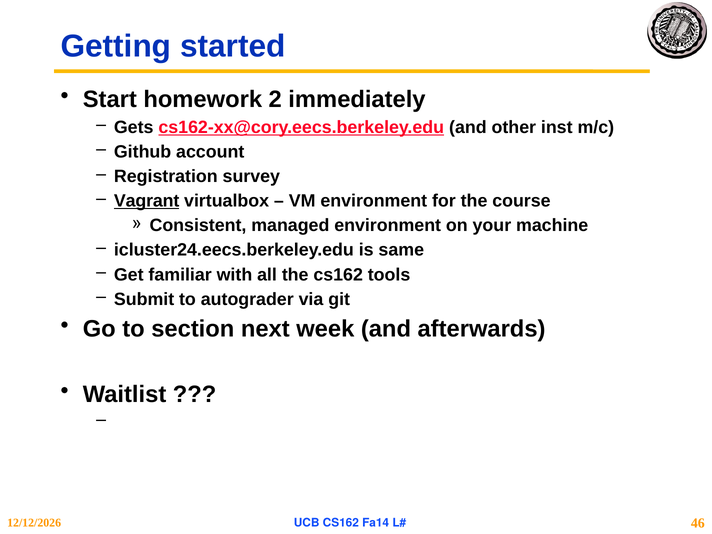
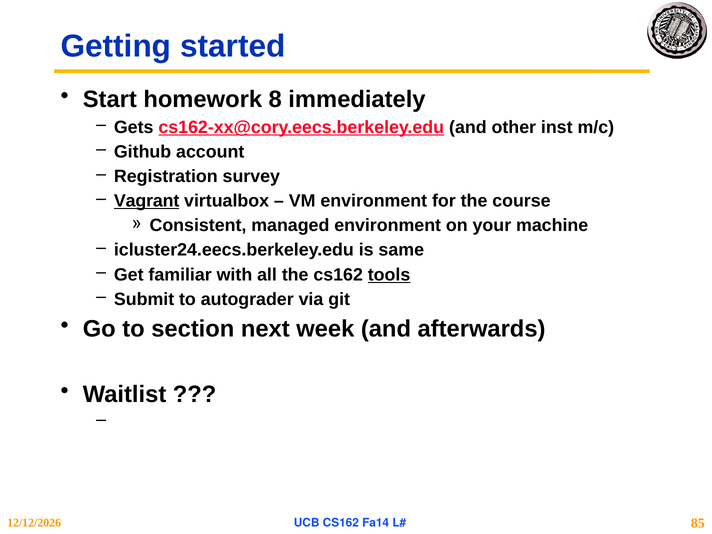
2: 2 -> 8 (275, 99)
tools underline: none -> present (389, 275)
46: 46 -> 85 (698, 523)
